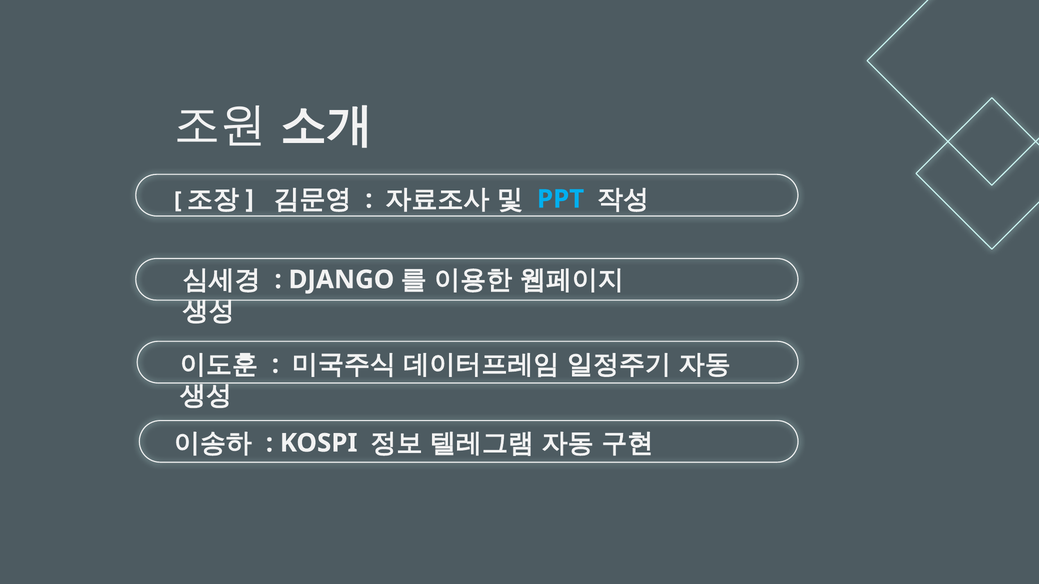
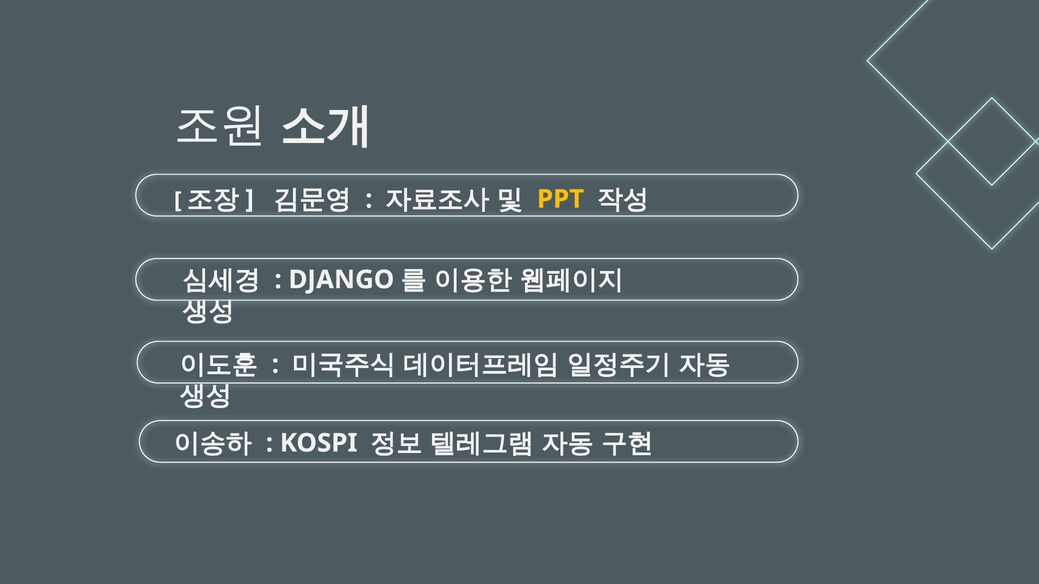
PPT colour: light blue -> yellow (561, 199)
